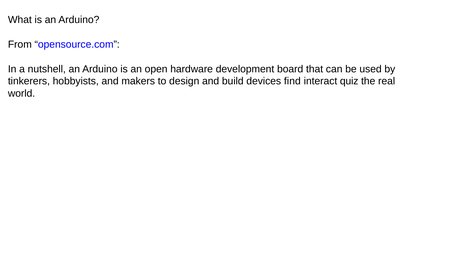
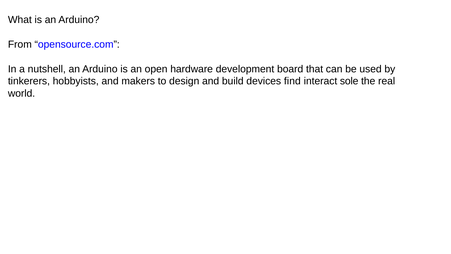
quiz: quiz -> sole (349, 81)
